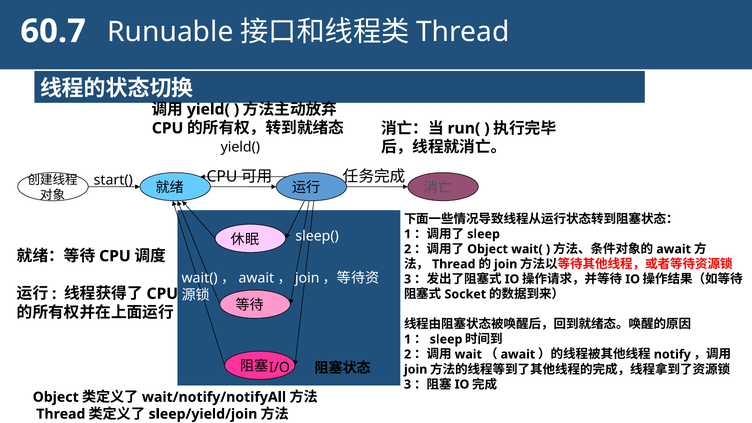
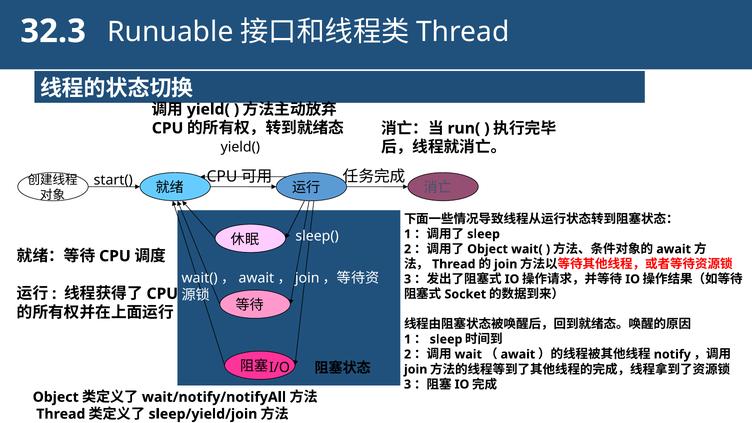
60.7: 60.7 -> 32.3 (53, 31)
